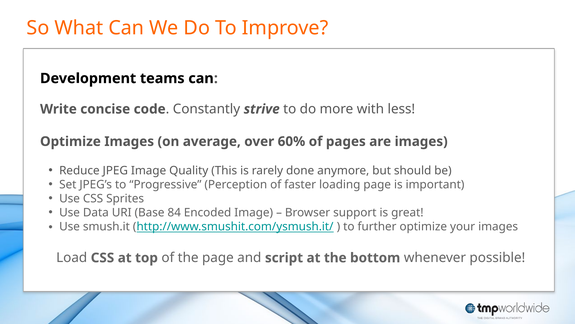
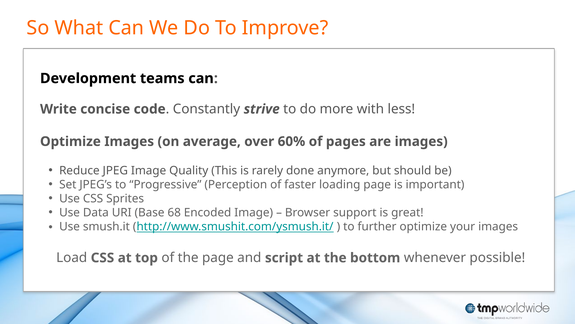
84: 84 -> 68 (174, 212)
